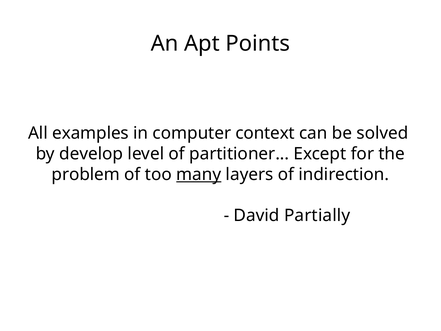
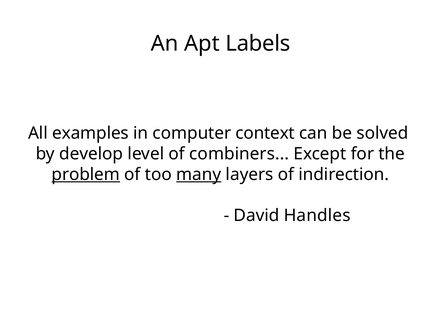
Points: Points -> Labels (258, 43)
partitioner: partitioner -> combiners (239, 154)
problem underline: none -> present (86, 174)
Partially: Partially -> Handles (317, 215)
